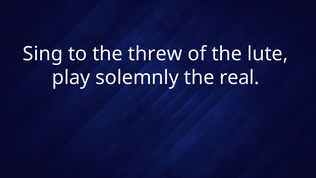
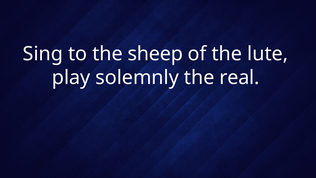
threw: threw -> sheep (155, 54)
